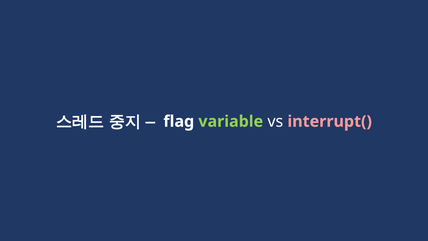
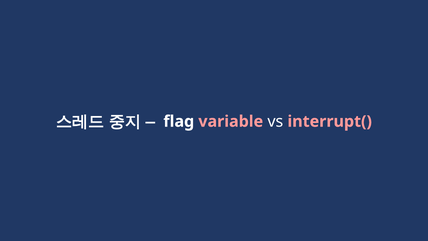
variable colour: light green -> pink (231, 121)
